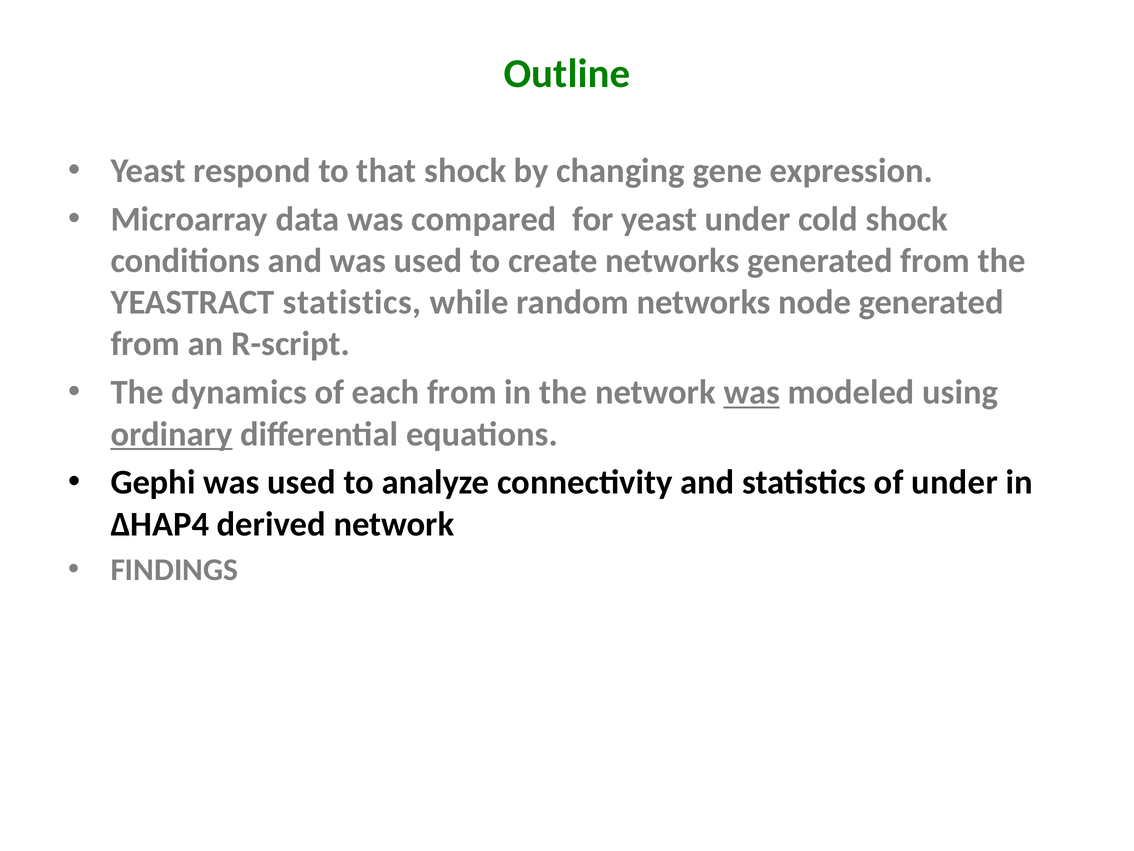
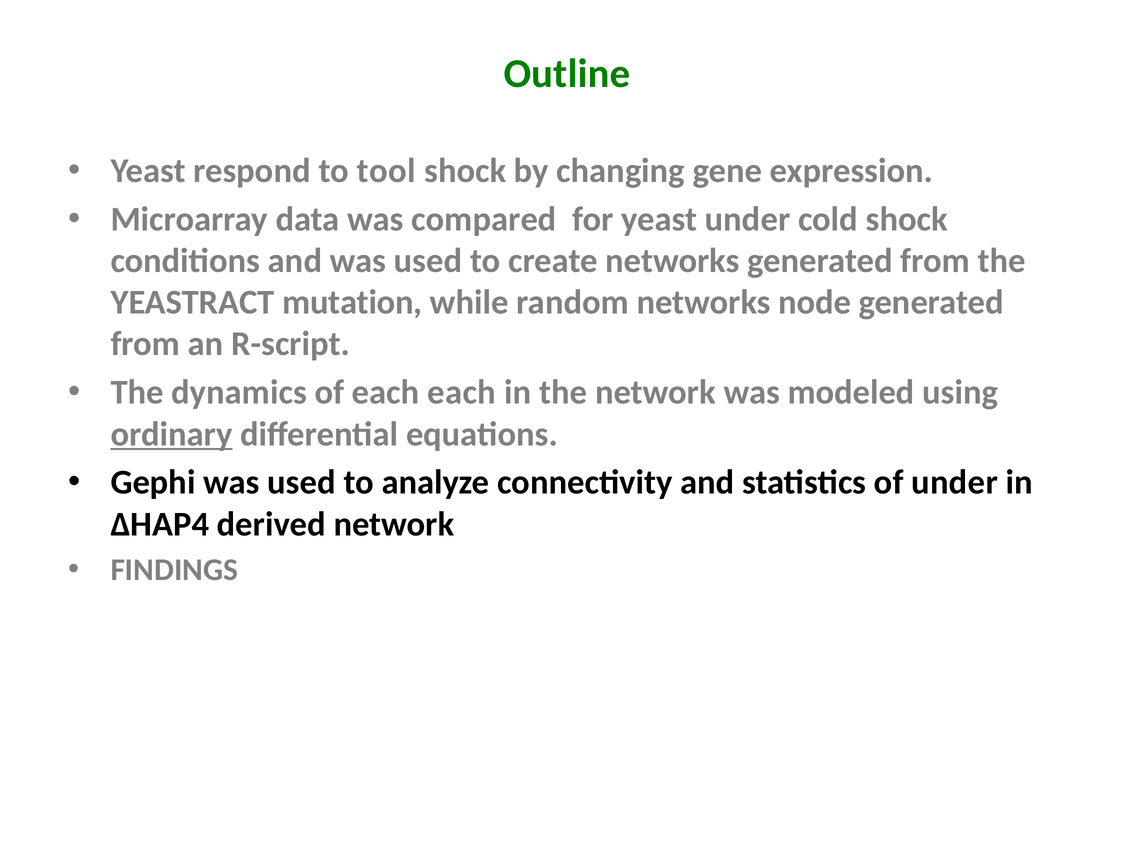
that: that -> tool (386, 171)
YEASTRACT statistics: statistics -> mutation (352, 302)
each from: from -> each (462, 392)
was underline: present -> none (752, 392)
